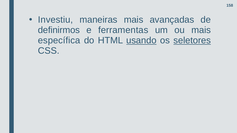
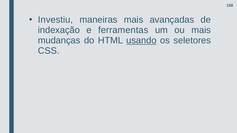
definirmos: definirmos -> indexação (59, 30)
específica: específica -> mudanças (59, 41)
seletores underline: present -> none (192, 41)
